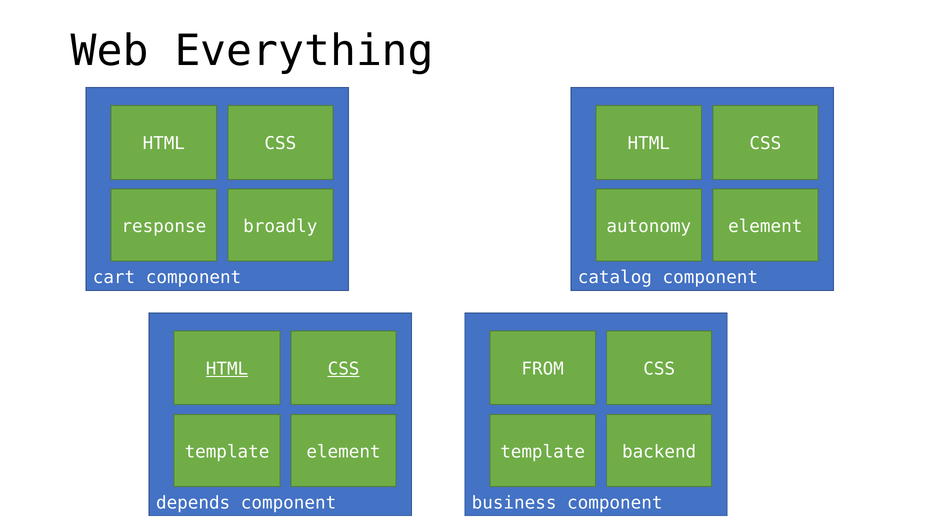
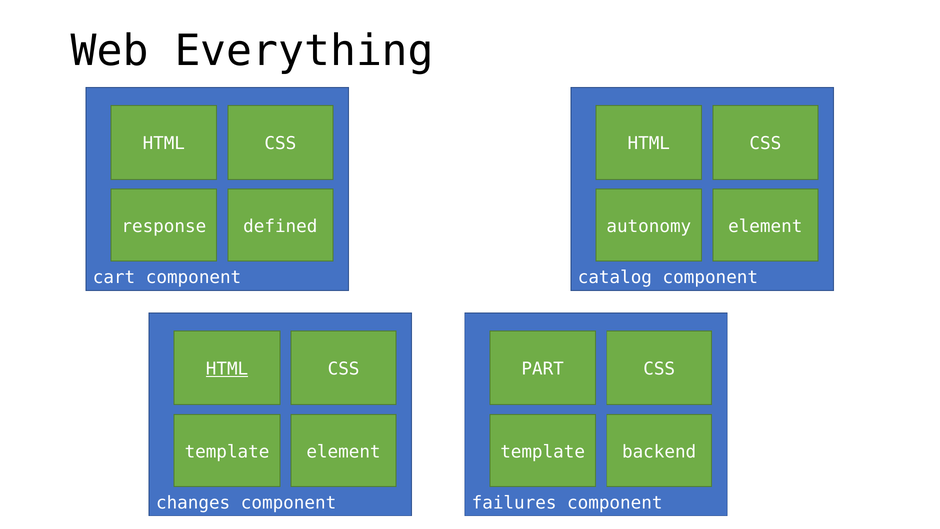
broadly: broadly -> defined (280, 226)
CSS underline: present -> none (344, 369)
FROM: FROM -> PART (543, 369)
depends: depends -> changes (193, 503)
business: business -> failures (514, 503)
